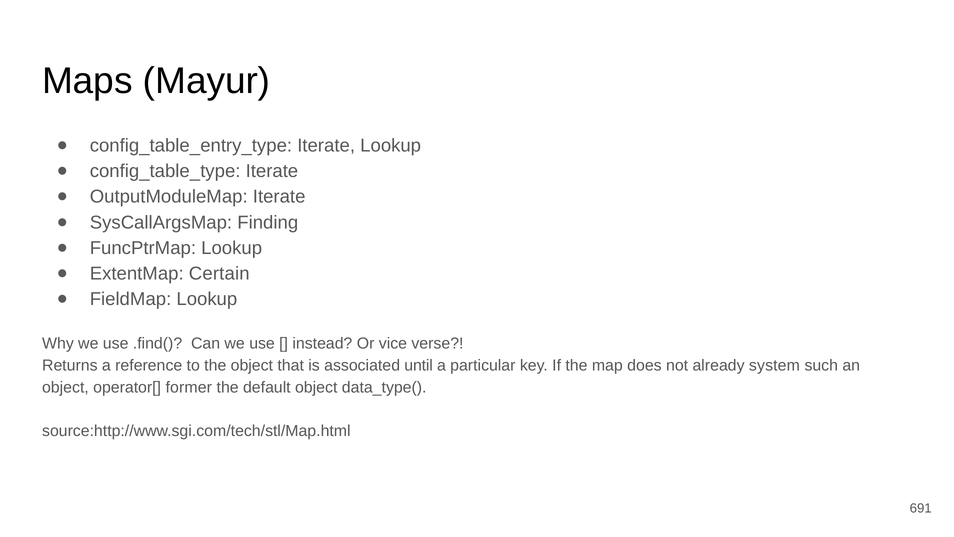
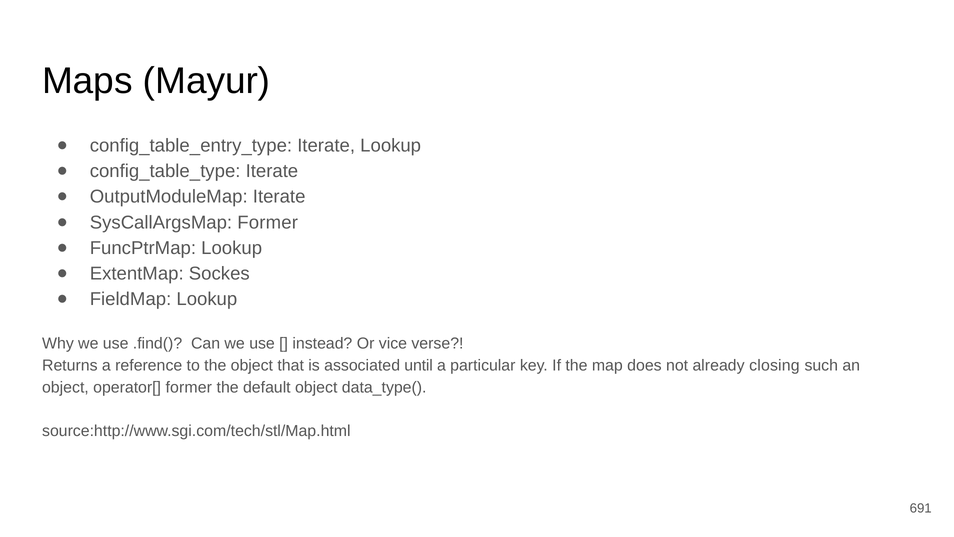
SysCallArgsMap Finding: Finding -> Former (268, 222)
Certain: Certain -> Sockes (219, 273)
system: system -> closing (774, 365)
